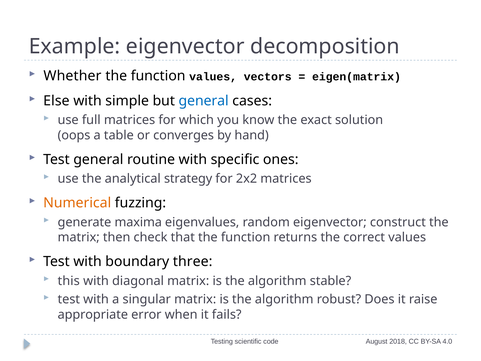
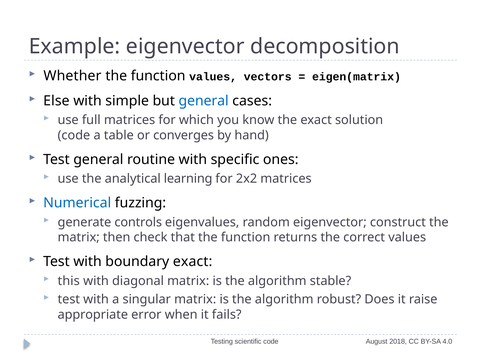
oops: oops -> code (74, 135)
strategy: strategy -> learning (188, 179)
Numerical colour: orange -> blue (77, 203)
maxima: maxima -> controls (138, 222)
boundary three: three -> exact (193, 261)
